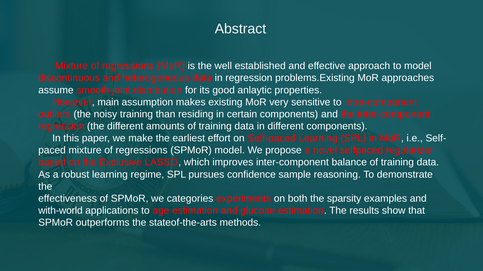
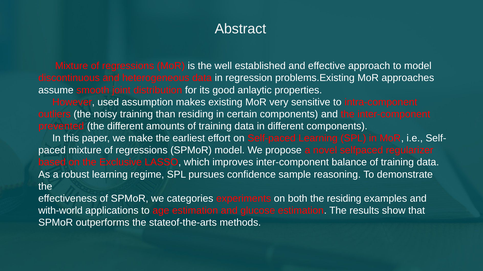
main: main -> used (108, 102)
regression: regression -> prevented (61, 126)
the sparsity: sparsity -> residing (344, 199)
